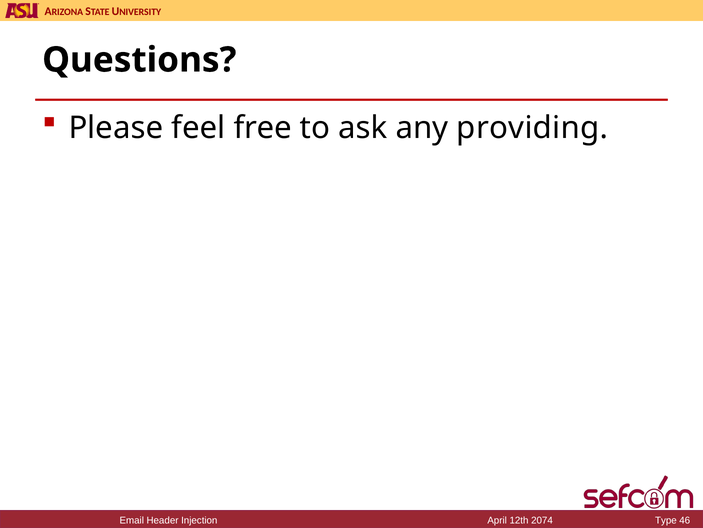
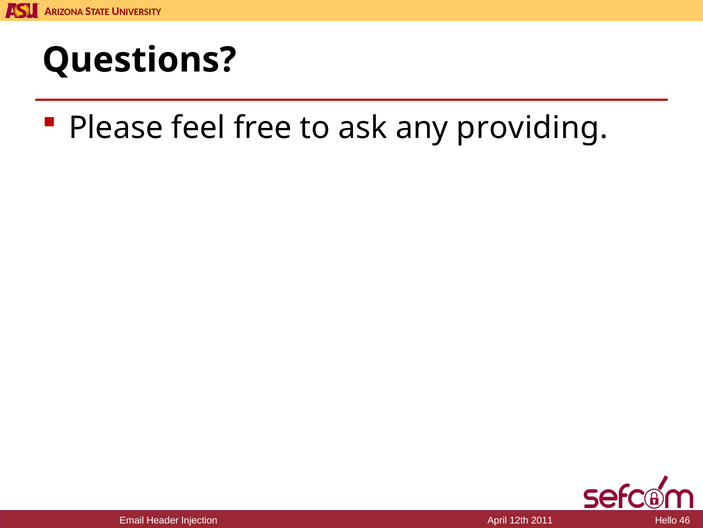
2074: 2074 -> 2011 (542, 520)
Type: Type -> Hello (666, 520)
